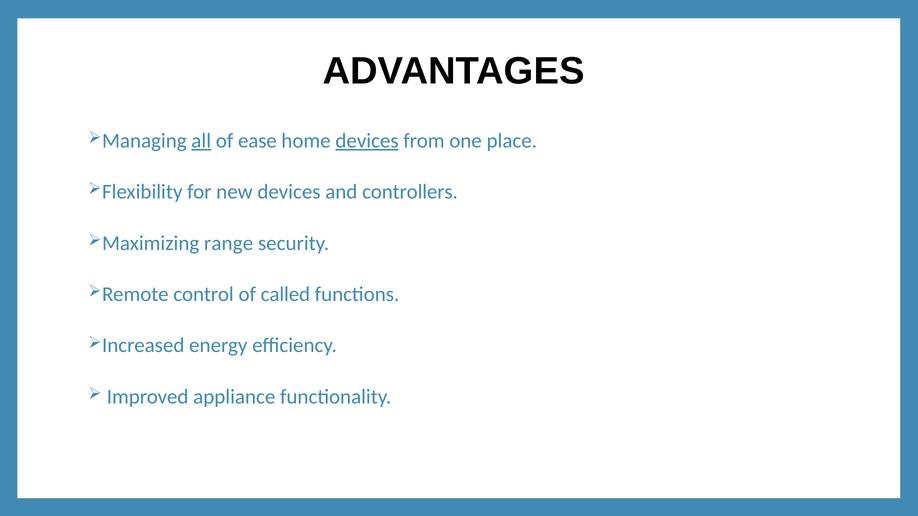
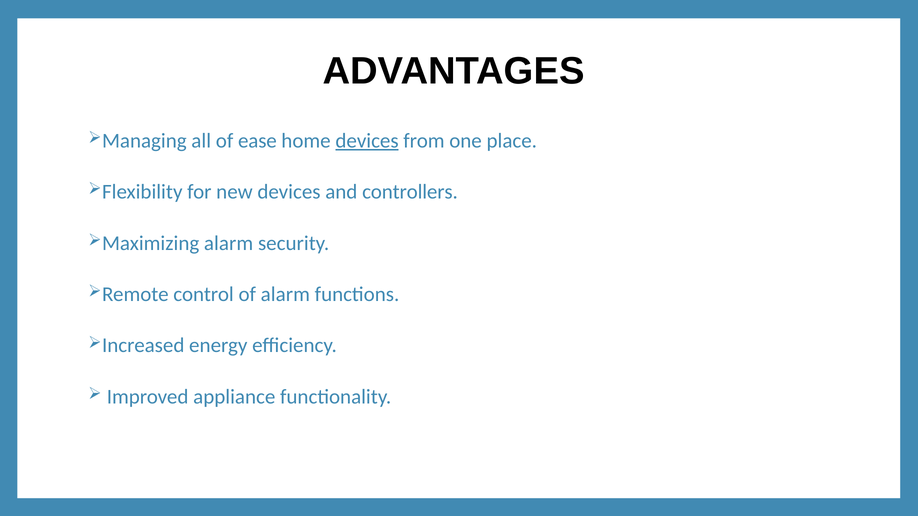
all underline: present -> none (201, 141)
range: range -> alarm (229, 243)
of called: called -> alarm (285, 294)
